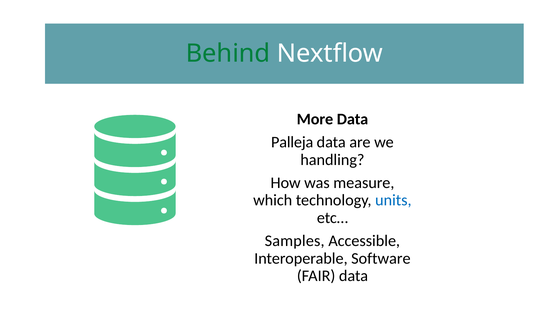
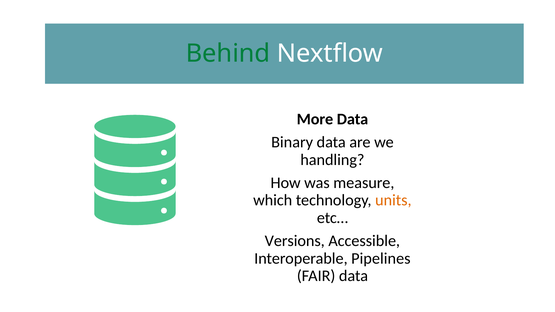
Palleja: Palleja -> Binary (292, 142)
units colour: blue -> orange (393, 200)
Samples: Samples -> Versions (295, 241)
Software: Software -> Pipelines (381, 259)
